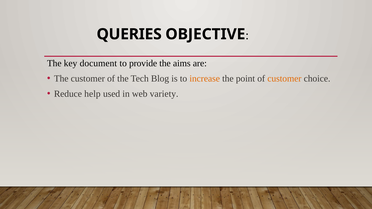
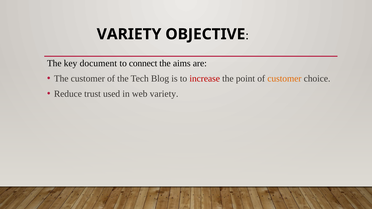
QUERIES: QUERIES -> VARIETY (129, 34)
provide: provide -> connect (143, 63)
increase colour: orange -> red (205, 79)
help: help -> trust (92, 94)
